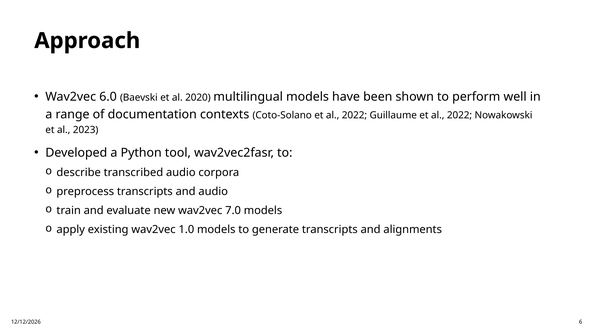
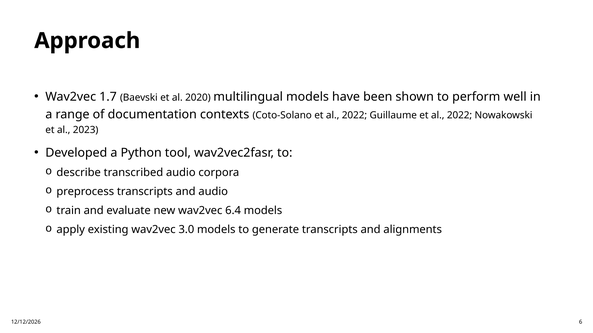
6.0: 6.0 -> 1.7 (108, 97)
7.0: 7.0 -> 6.4 (233, 211)
1.0: 1.0 -> 3.0 (186, 230)
